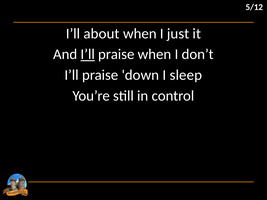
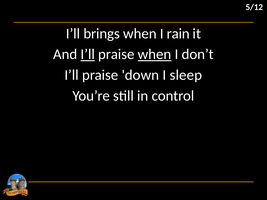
about: about -> brings (102, 34)
just: just -> rain (178, 34)
when underline: none -> present (155, 54)
